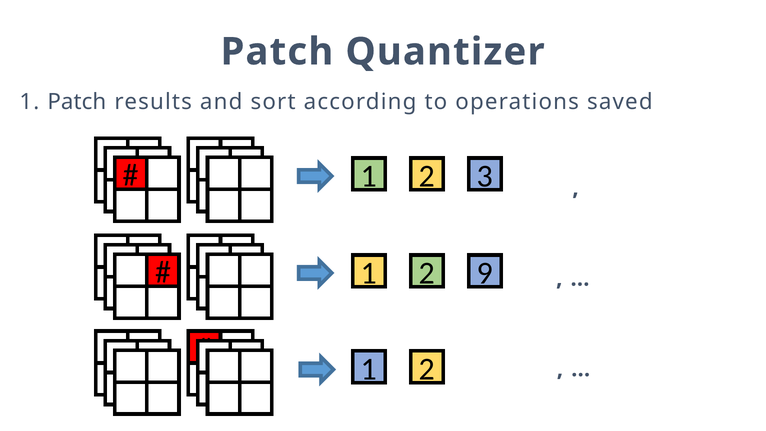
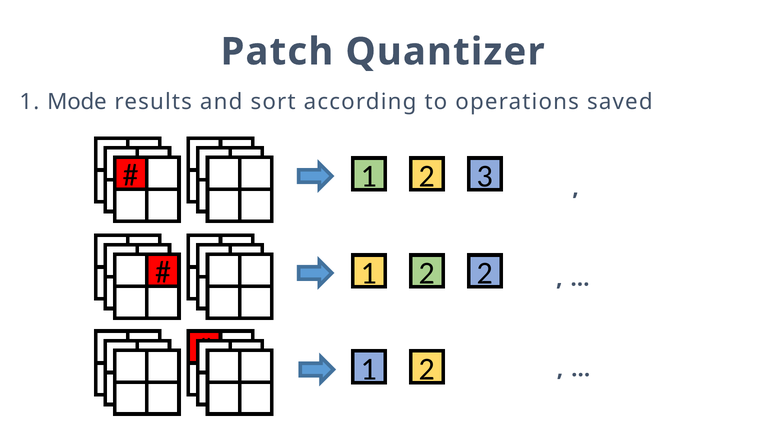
1 Patch: Patch -> Mode (77, 102)
9: 9 -> 2 (485, 273)
